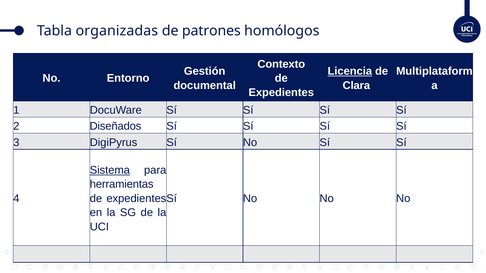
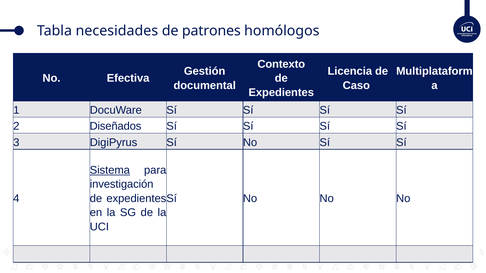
organizadas: organizadas -> necesidades (117, 31)
Licencia underline: present -> none (350, 71)
Entorno: Entorno -> Efectiva (128, 78)
Clara: Clara -> Caso (356, 85)
herramientas: herramientas -> investigación (122, 184)
